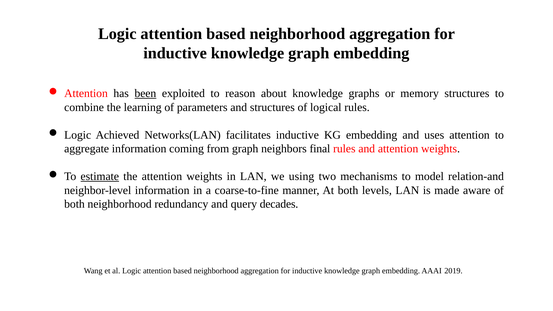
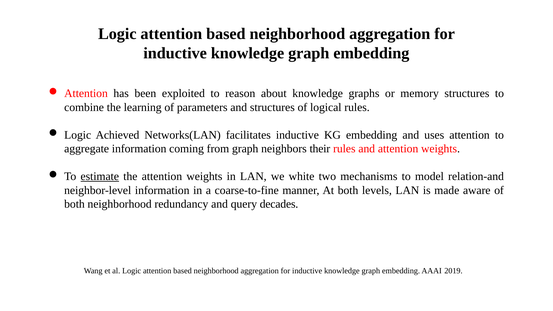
been underline: present -> none (145, 93)
final: final -> their (320, 149)
using: using -> white (302, 176)
